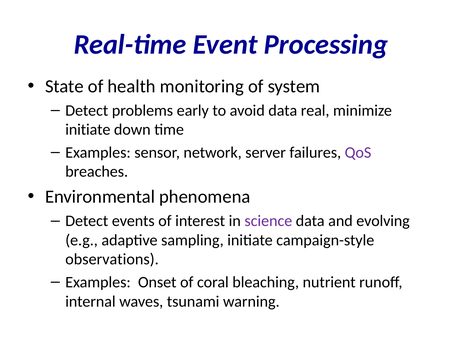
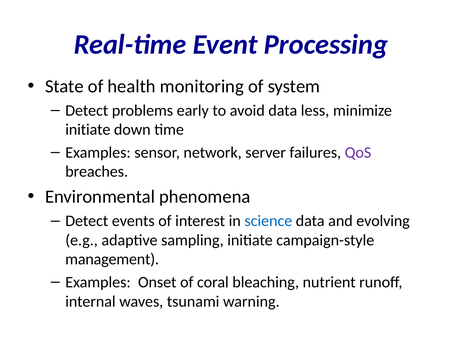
real: real -> less (315, 111)
science colour: purple -> blue (268, 221)
observations: observations -> management (112, 260)
